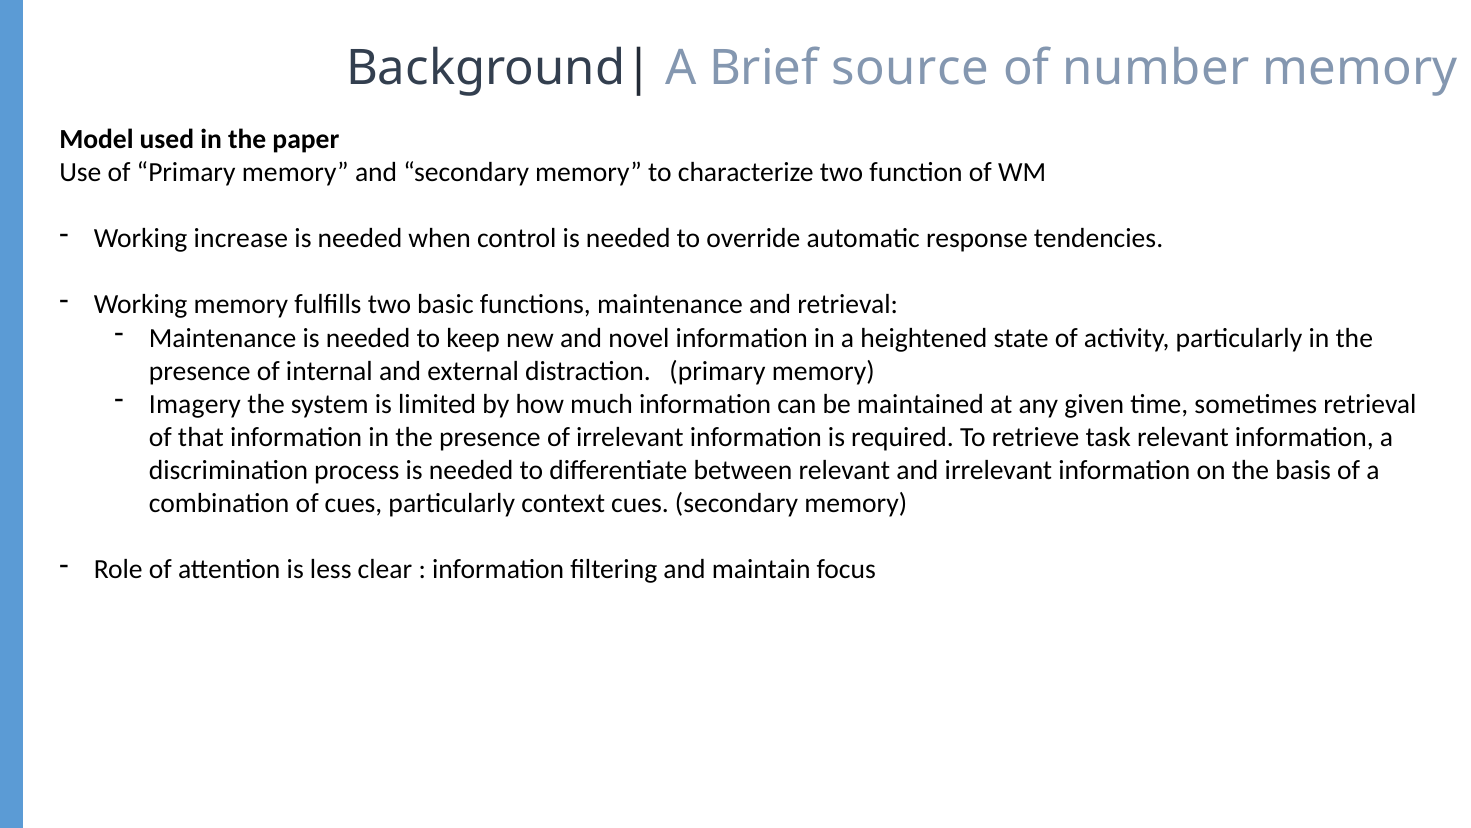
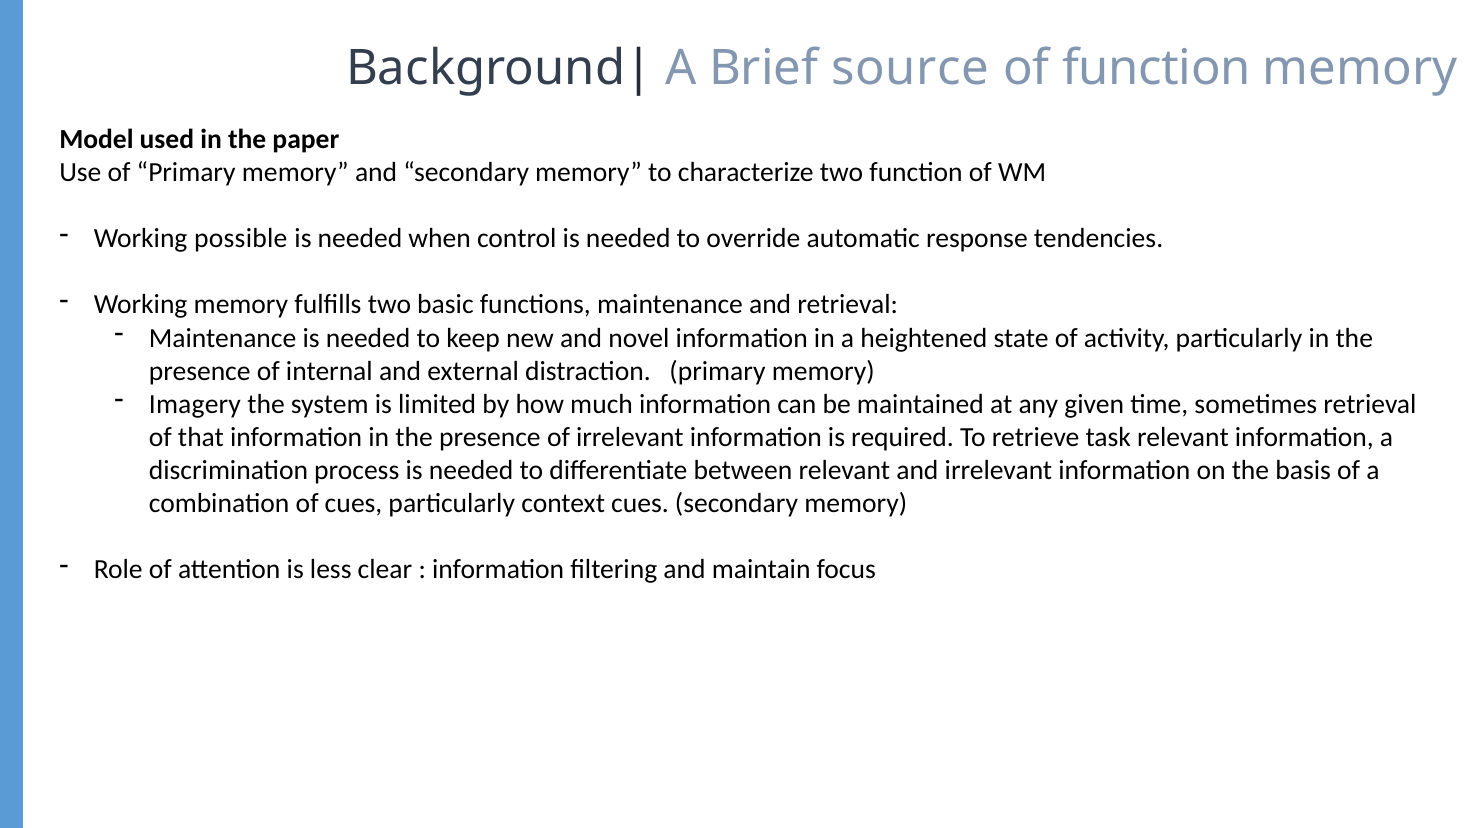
of number: number -> function (1156, 68)
increase: increase -> possible (241, 238)
